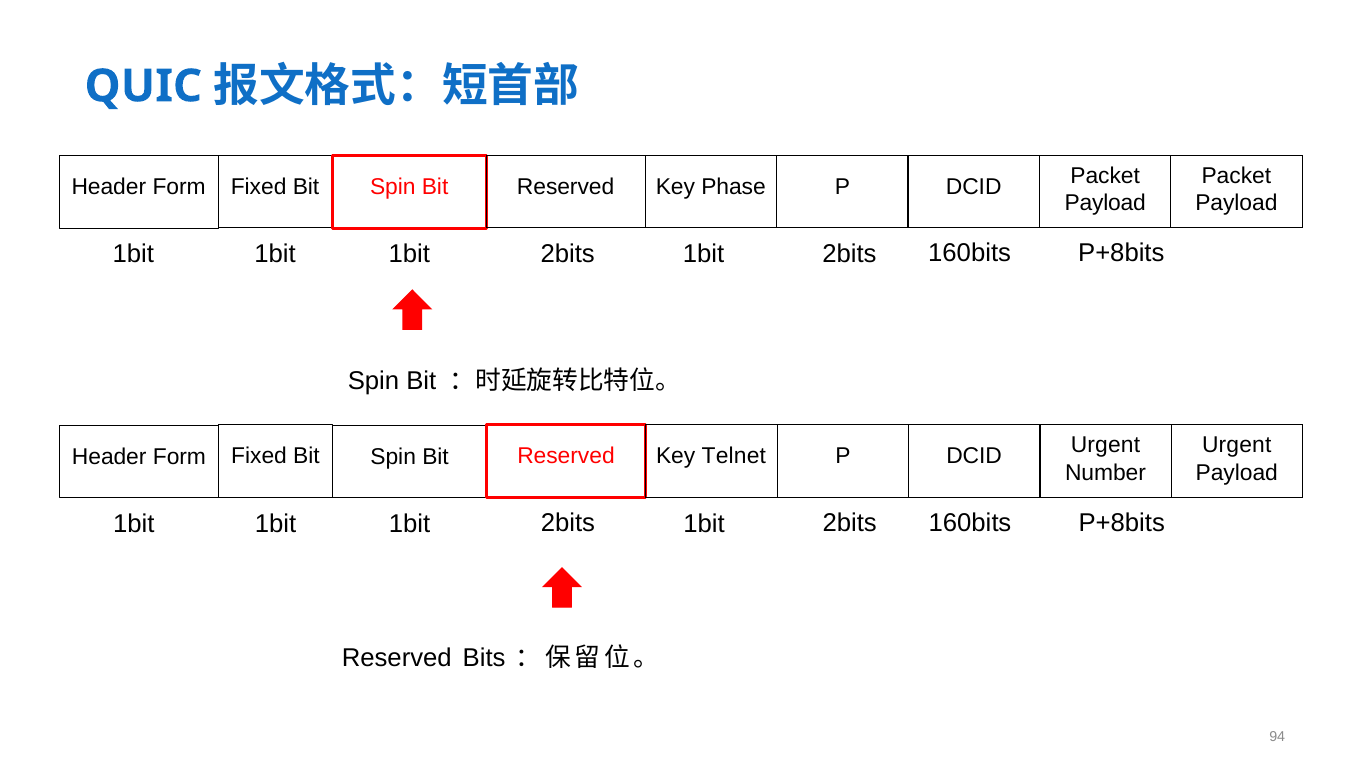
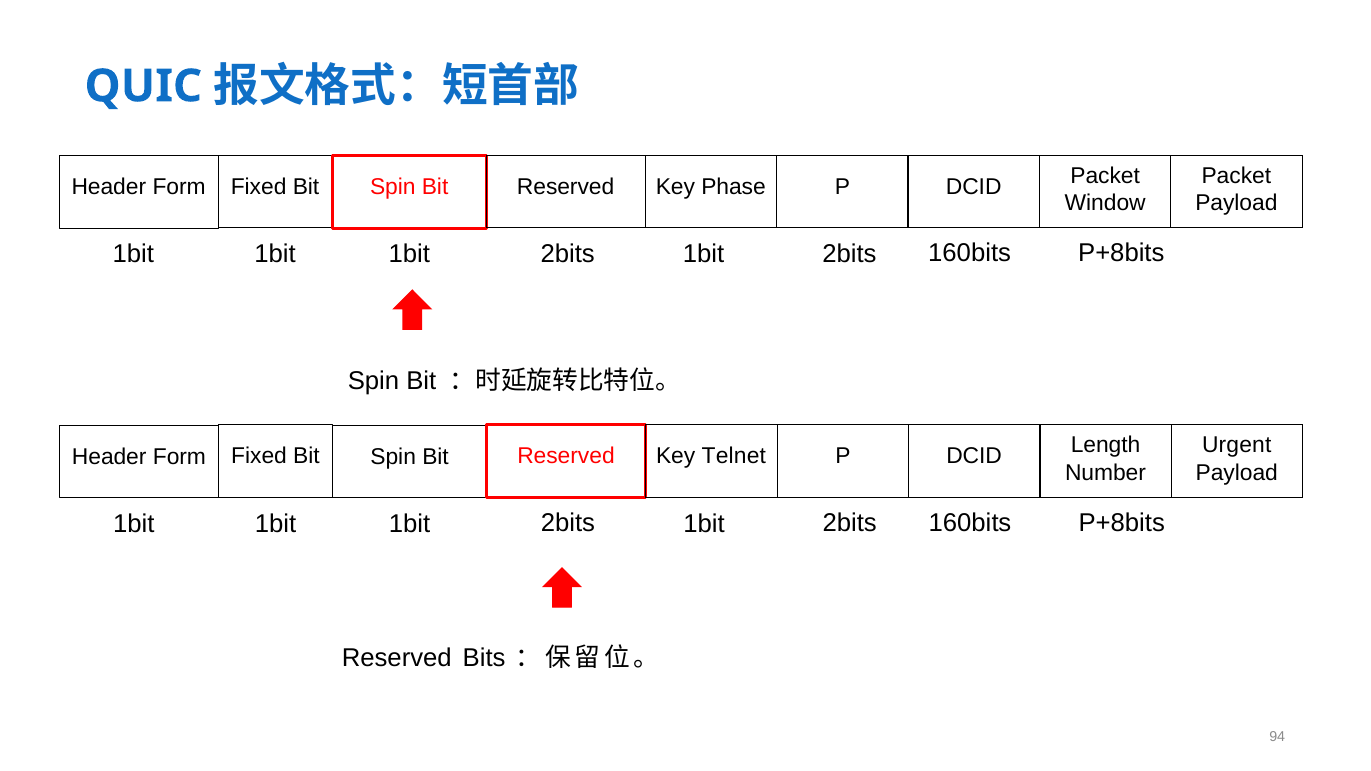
Payload: Payload -> Window (1105, 203)
DCID Urgent: Urgent -> Length (1106, 445)
